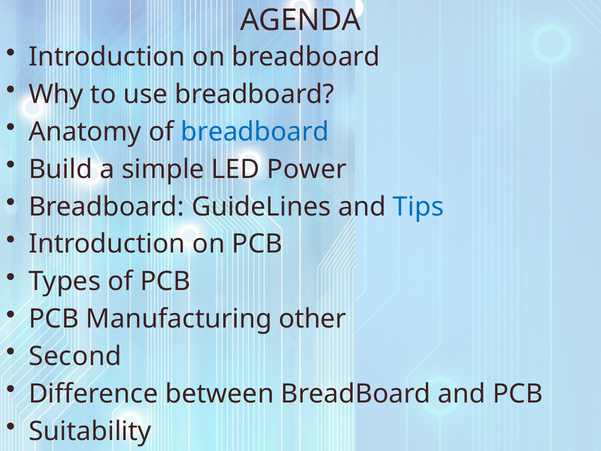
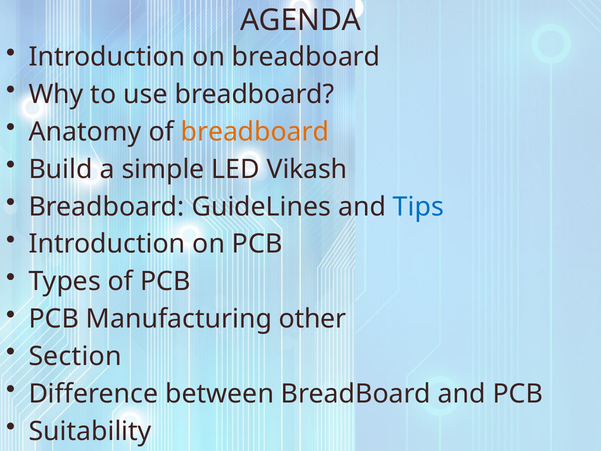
breadboard colour: blue -> orange (255, 132)
Power: Power -> Vikash (307, 169)
Second: Second -> Section (75, 356)
